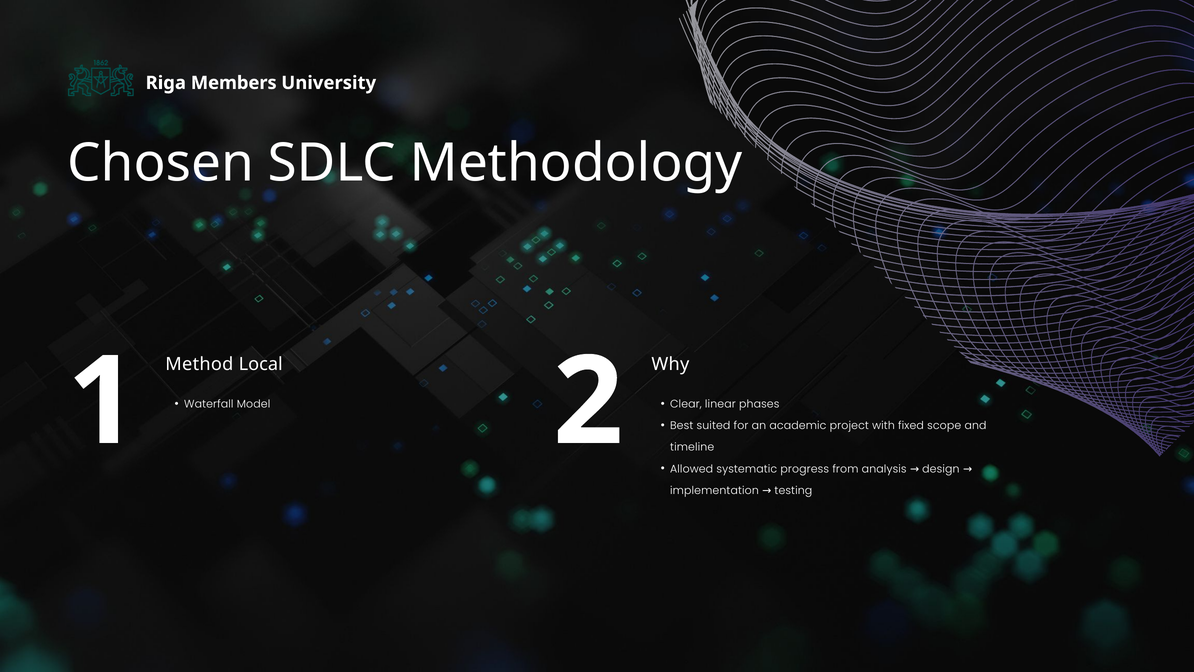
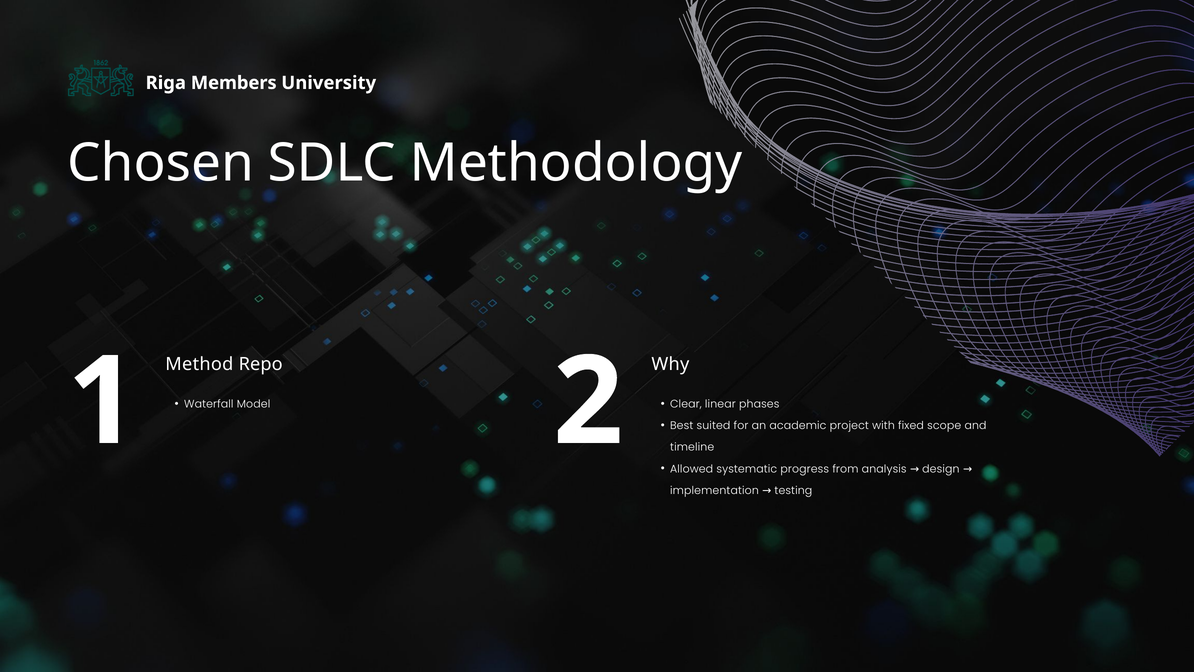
Local: Local -> Repo (261, 364)
